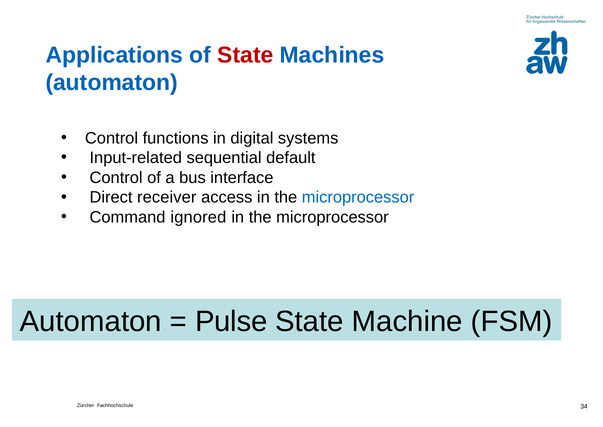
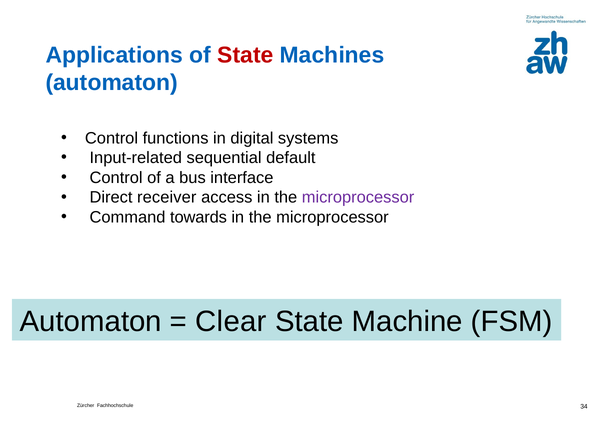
microprocessor colour: blue -> purple (358, 197)
ignored: ignored -> towards (199, 217)
Pulse: Pulse -> Clear (231, 321)
